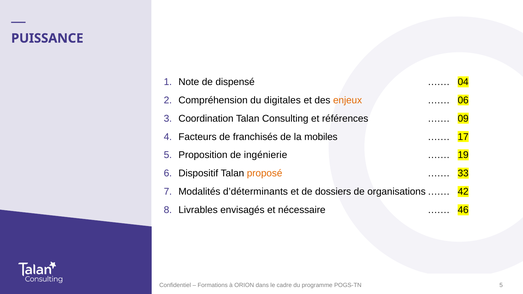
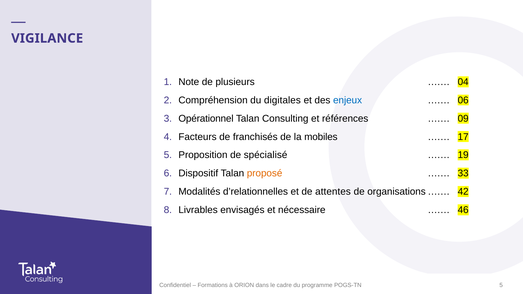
PUISSANCE: PUISSANCE -> VIGILANCE (47, 38)
dispensé: dispensé -> plusieurs (235, 82)
enjeux colour: orange -> blue (348, 100)
Coordination: Coordination -> Opérationnel (206, 119)
ingénierie: ingénierie -> spécialisé (266, 155)
d’déterminants: d’déterminants -> d’relationnelles (256, 192)
dossiers: dossiers -> attentes (333, 192)
